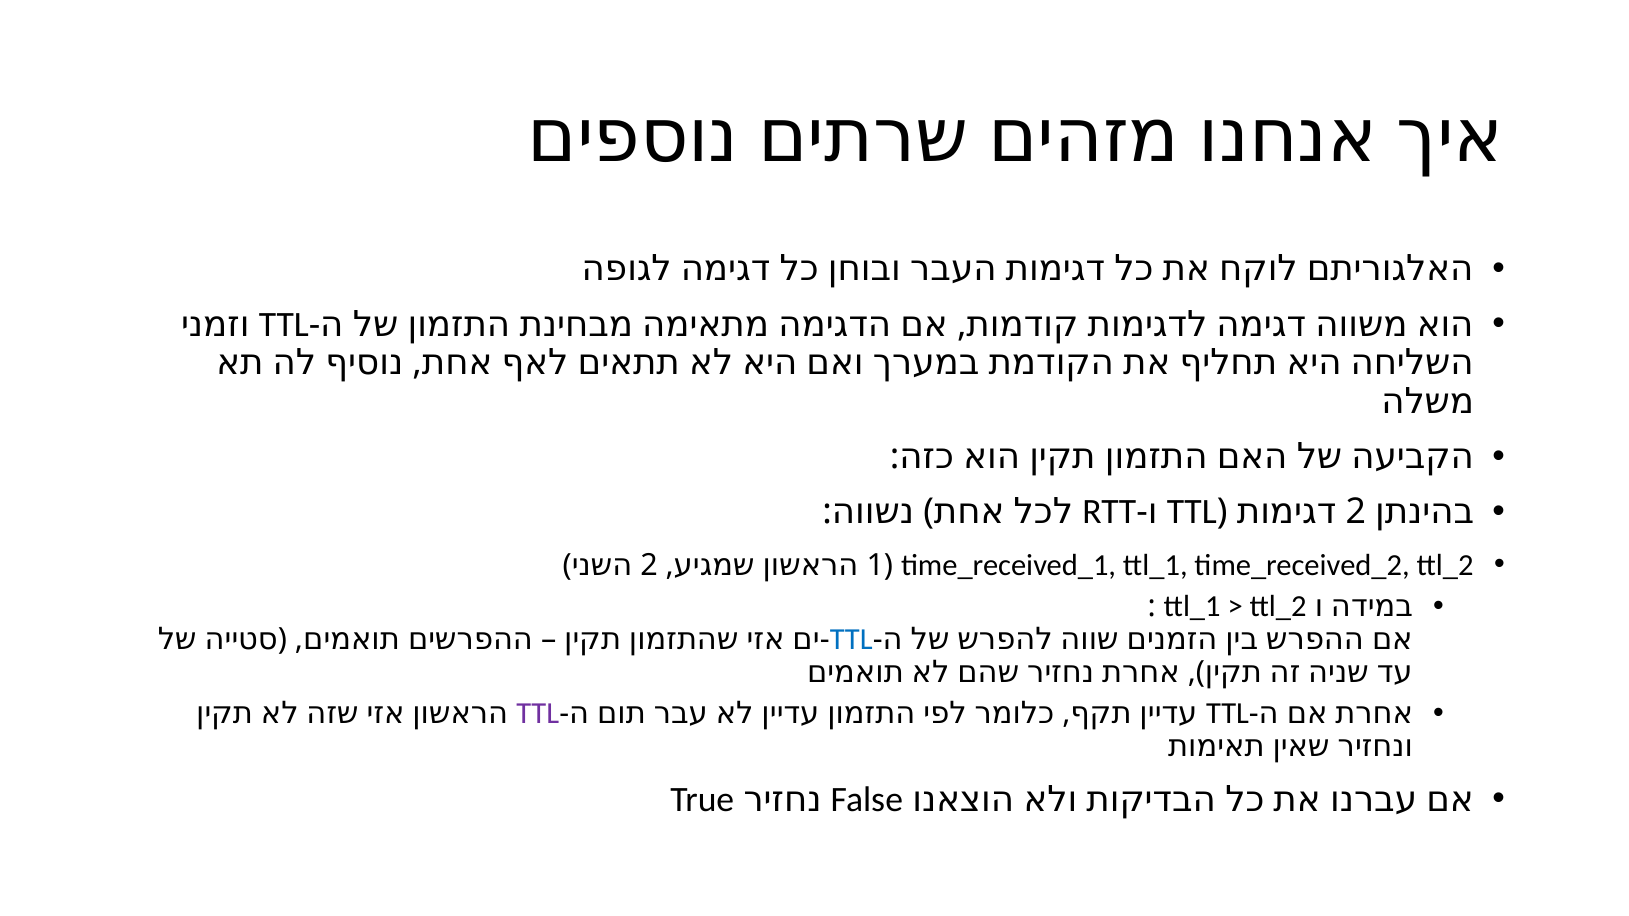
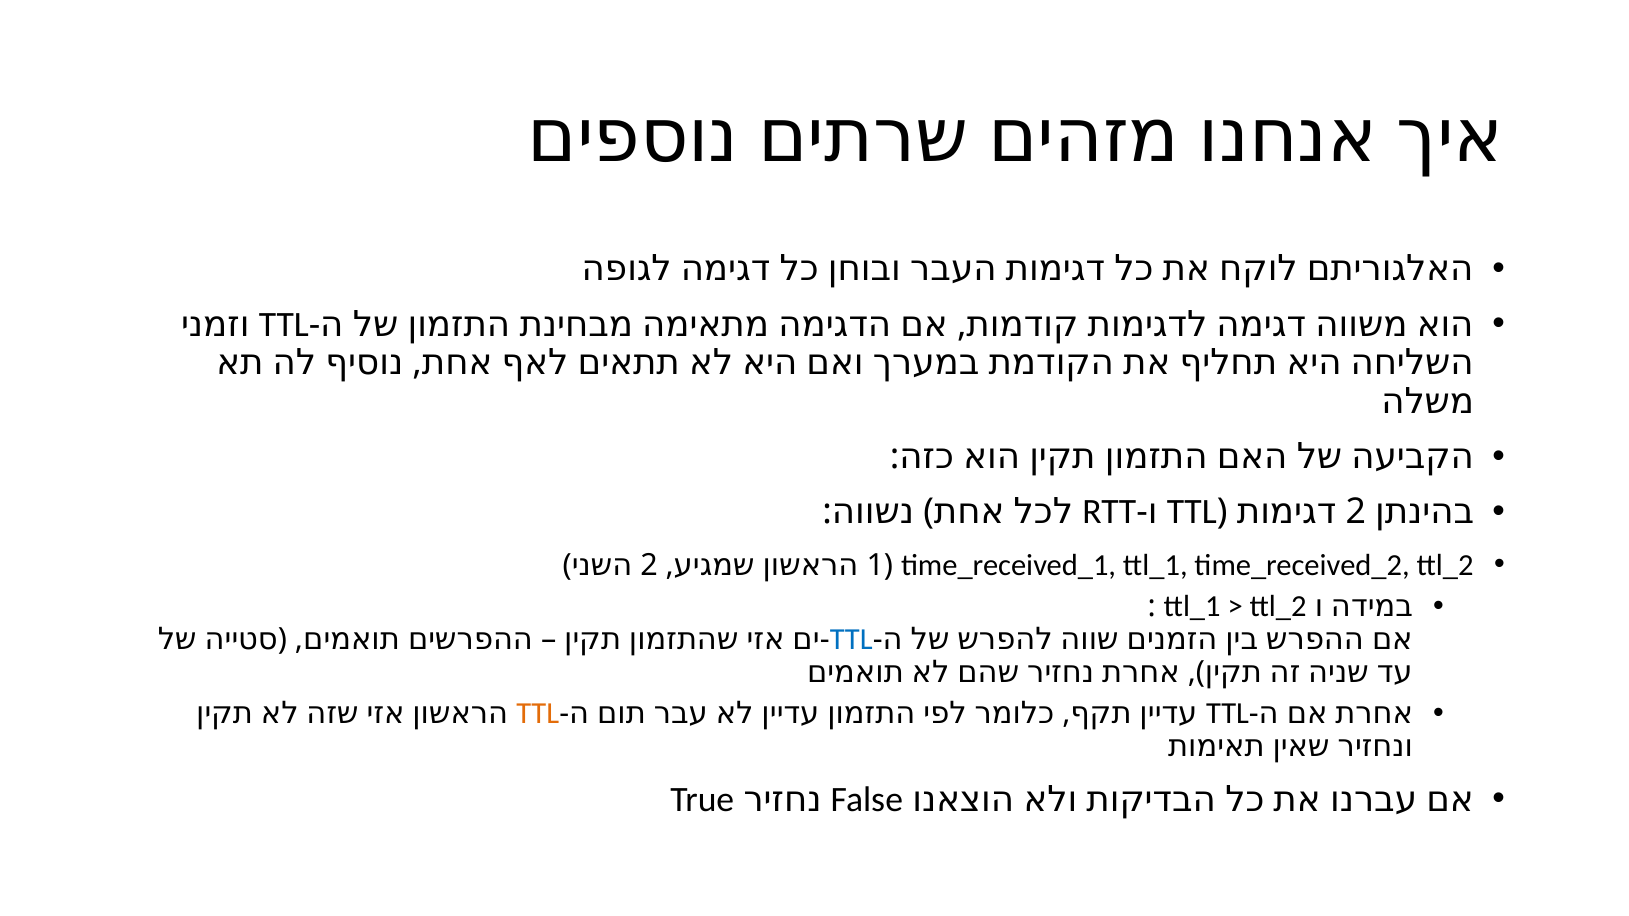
TTL colour: purple -> orange (538, 714)
